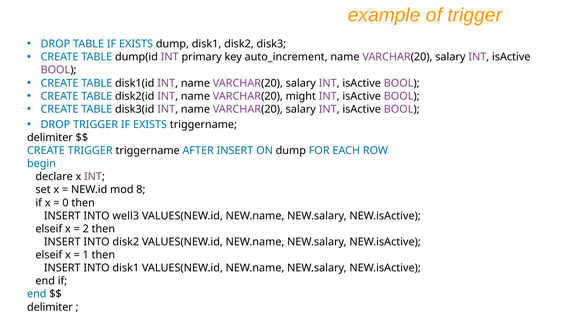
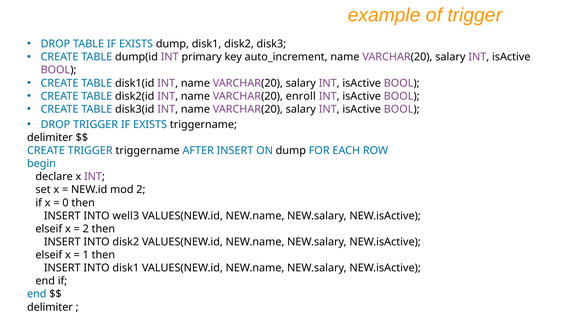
might: might -> enroll (301, 96)
mod 8: 8 -> 2 (141, 190)
